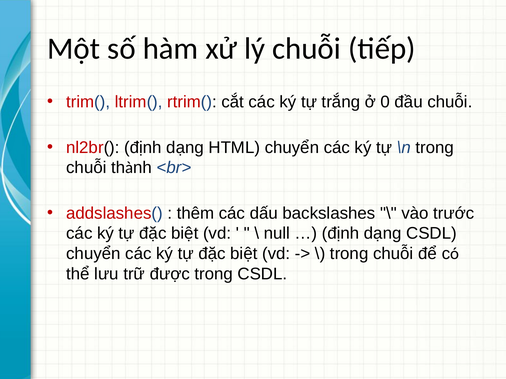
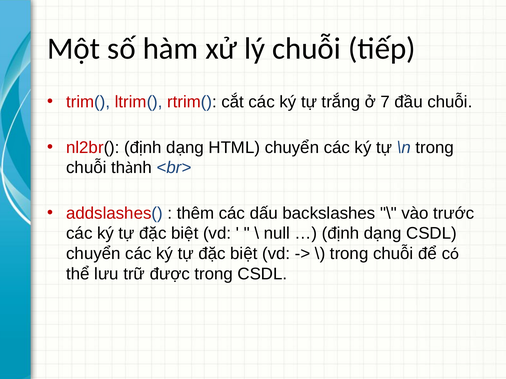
0: 0 -> 7 (385, 102)
